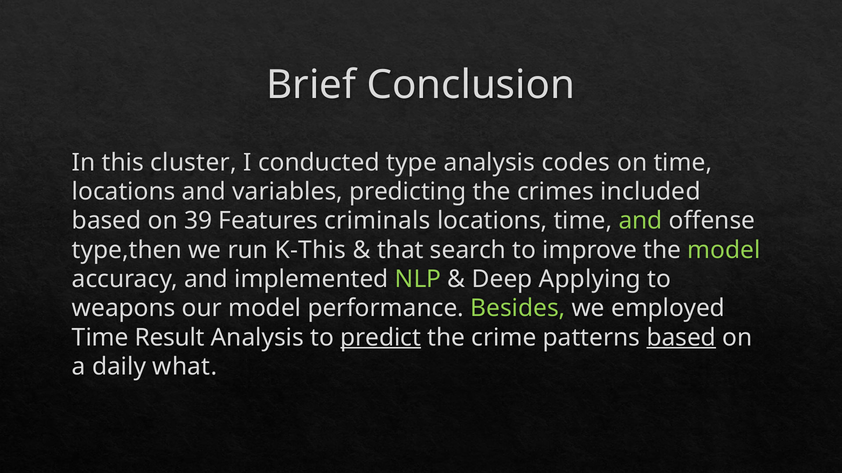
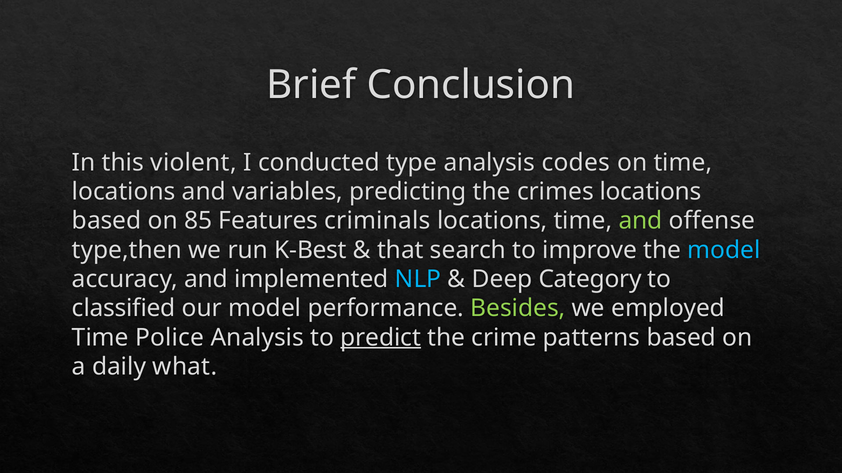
cluster: cluster -> violent (194, 163)
crimes included: included -> locations (651, 192)
39: 39 -> 85 (198, 221)
K-This: K-This -> K-Best (311, 250)
model colour: light green -> light blue (724, 250)
NLP colour: light green -> light blue (418, 279)
Applying: Applying -> Category (590, 279)
weapons: weapons -> classified (124, 309)
Result: Result -> Police (170, 338)
based underline: present -> none (681, 338)
